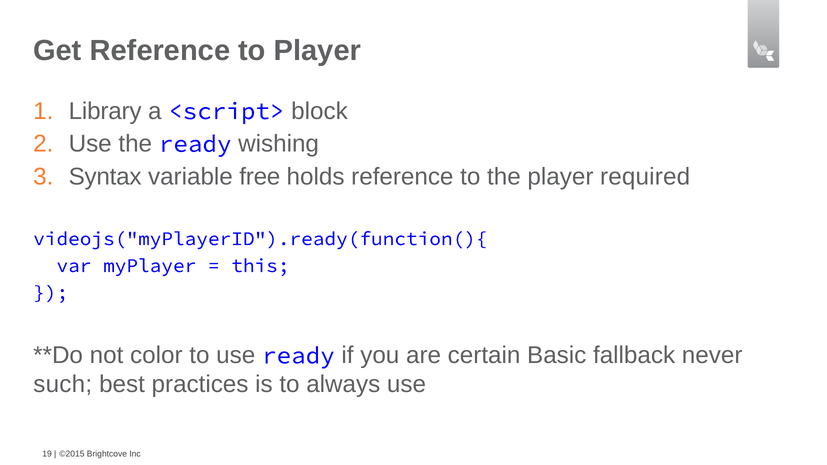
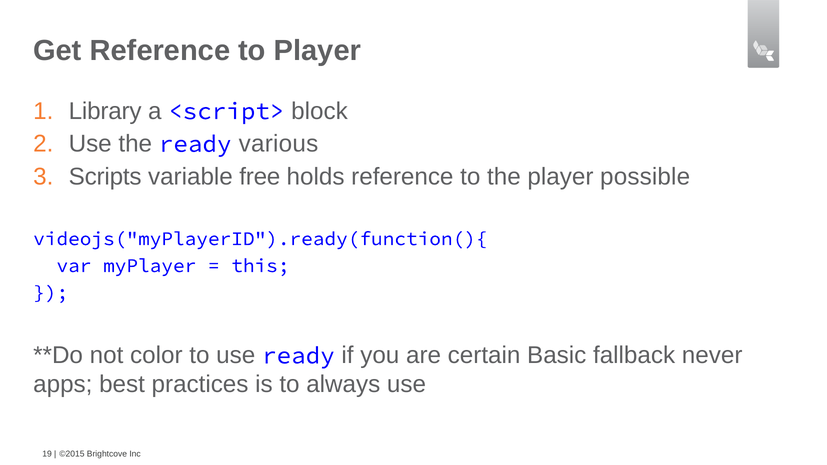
wishing: wishing -> various (278, 144)
Syntax: Syntax -> Scripts (105, 177)
required: required -> possible (645, 177)
such: such -> apps (63, 385)
